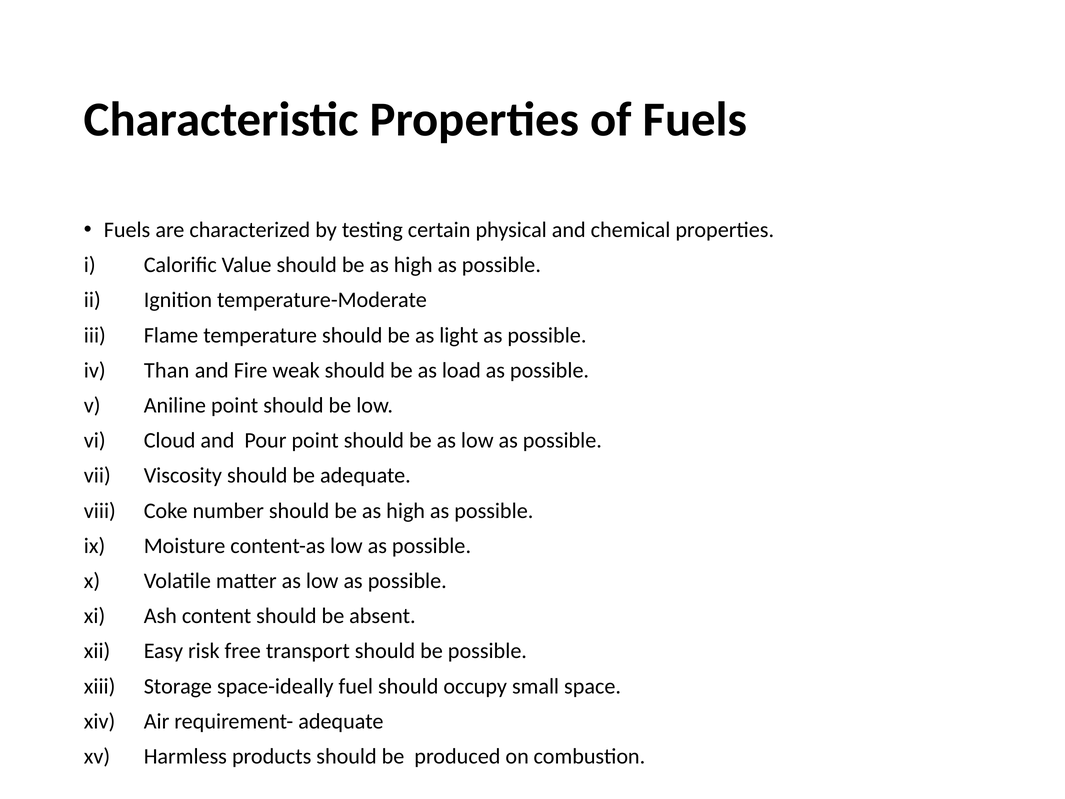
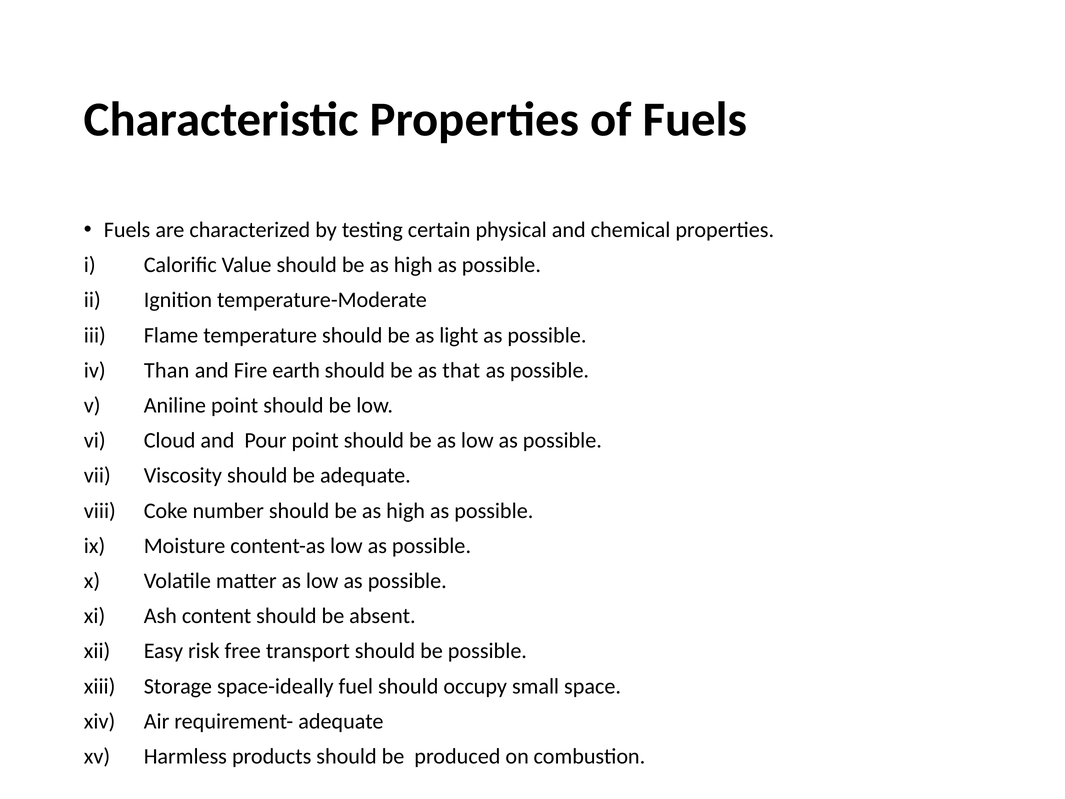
weak: weak -> earth (296, 370)
load: load -> that (461, 370)
